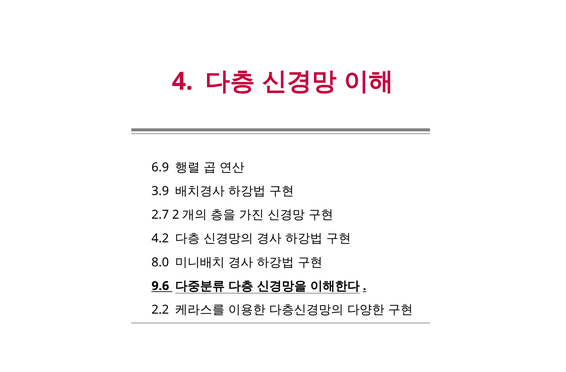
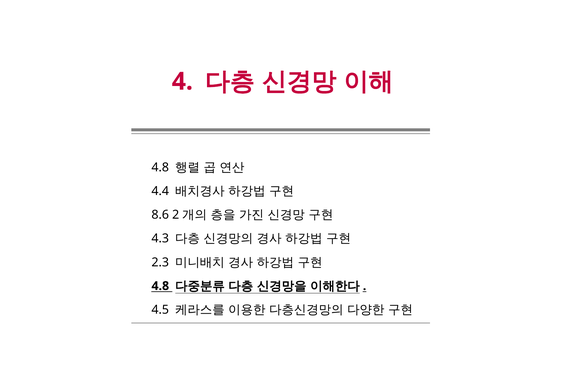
6.9: 6.9 -> 4.8 (160, 167)
3.9: 3.9 -> 4.4 (160, 191)
2.7: 2.7 -> 8.6 (160, 215)
4.2: 4.2 -> 4.3 (160, 238)
8.0: 8.0 -> 2.3 (160, 262)
9.6: 9.6 -> 4.8 (160, 286)
2.2: 2.2 -> 4.5 (160, 309)
